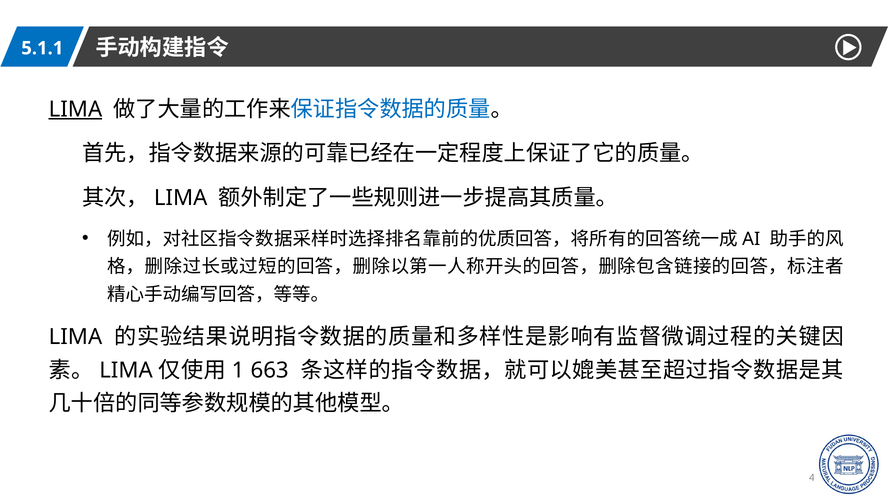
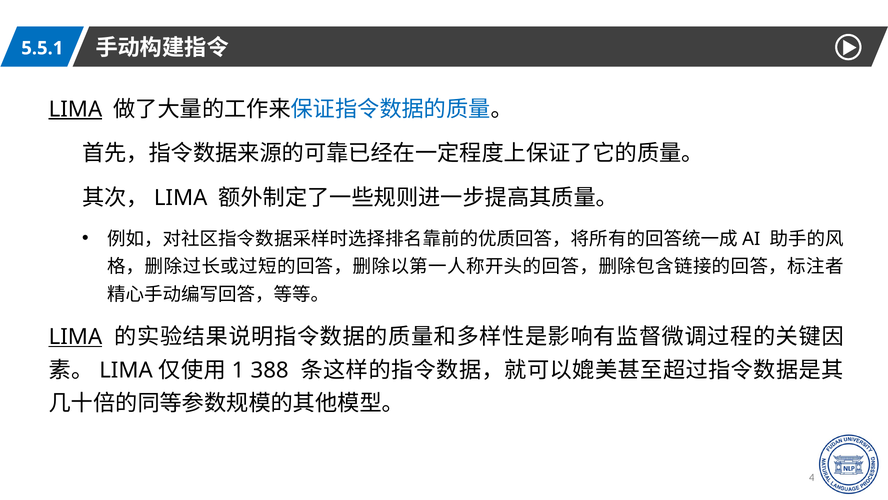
5.1.1: 5.1.1 -> 5.5.1 (42, 48)
LIMA underline: none -> present (75, 337)
663: 663 -> 388 (270, 370)
